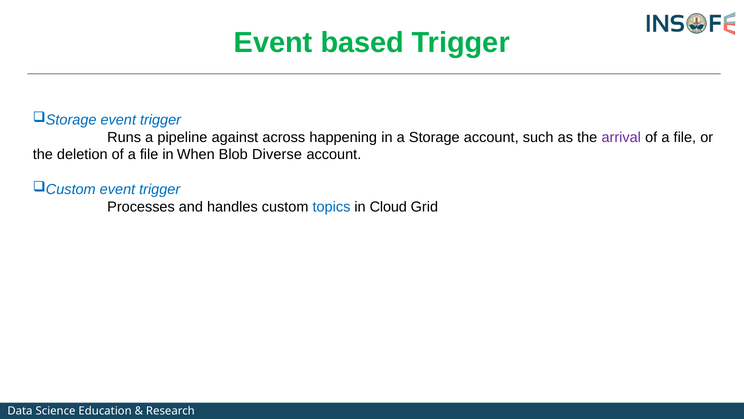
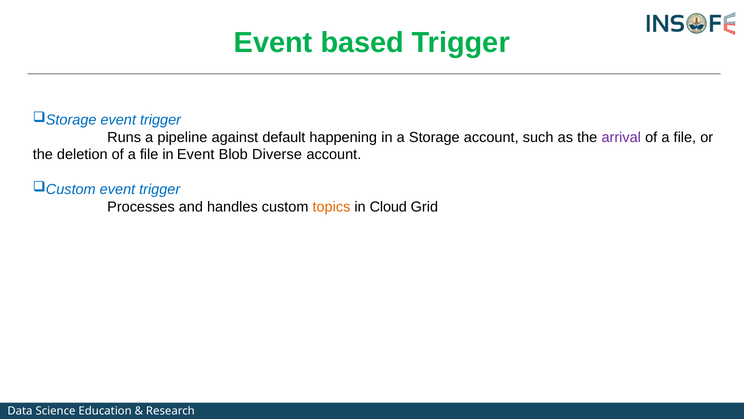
across: across -> default (284, 137)
in When: When -> Event (196, 154)
topics colour: blue -> orange (331, 207)
